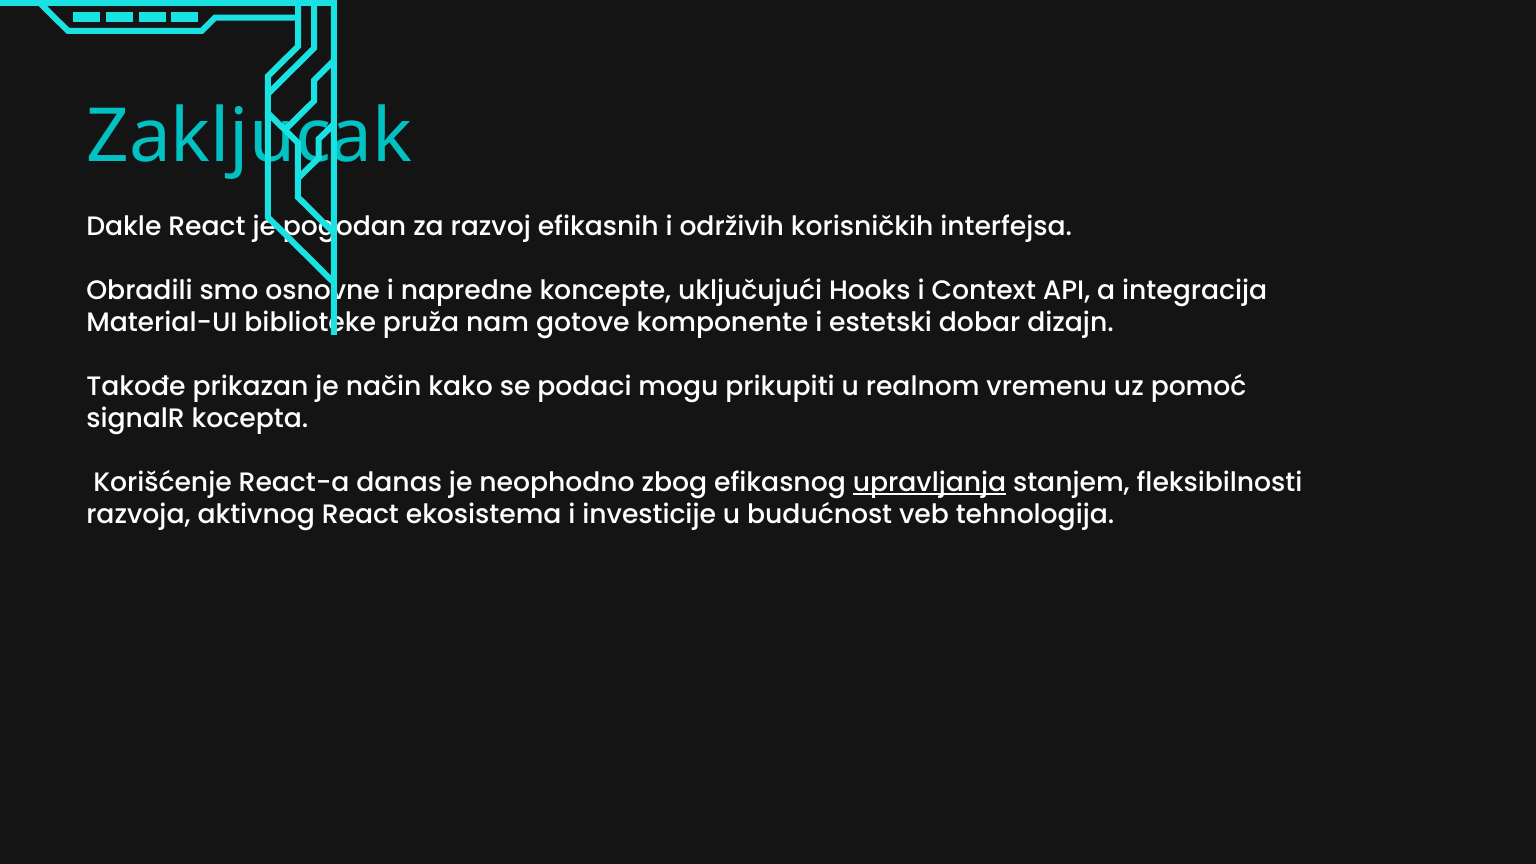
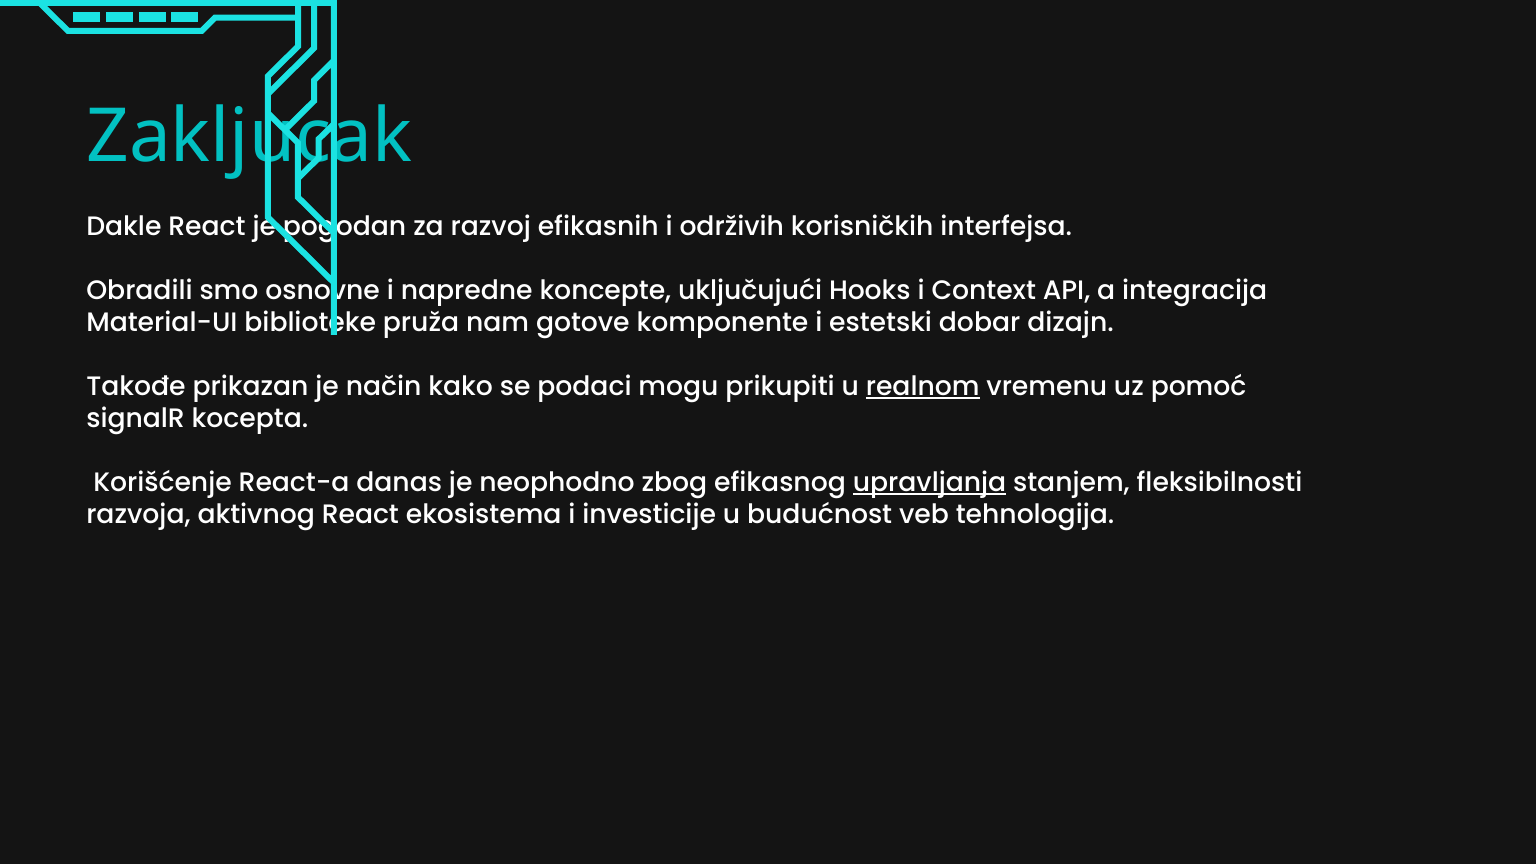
realnom underline: none -> present (923, 387)
